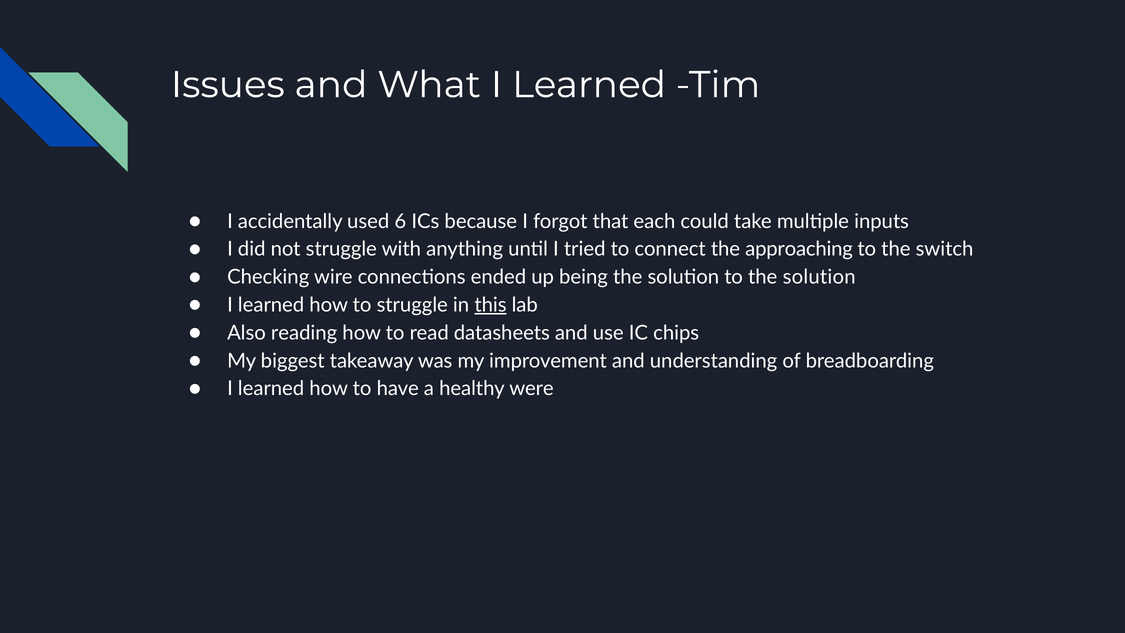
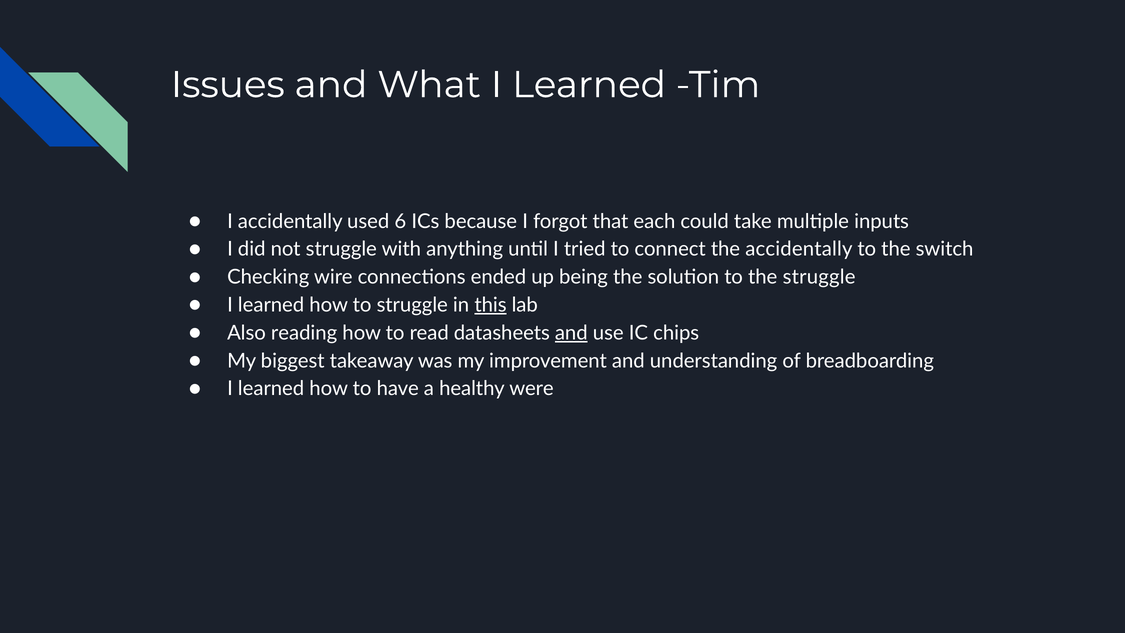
the approaching: approaching -> accidentally (799, 249)
to the solution: solution -> struggle (819, 277)
and underline: none -> present (571, 333)
